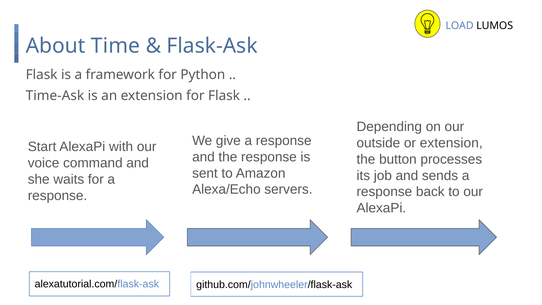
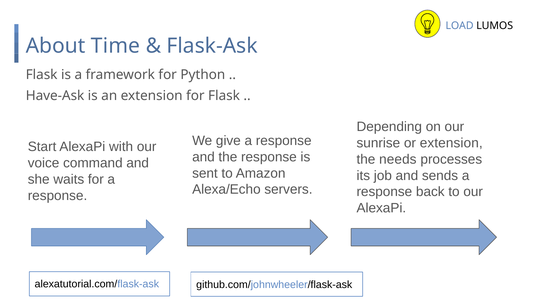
Time-Ask: Time-Ask -> Have-Ask (55, 96)
outside: outside -> sunrise (378, 143)
button: button -> needs (398, 159)
